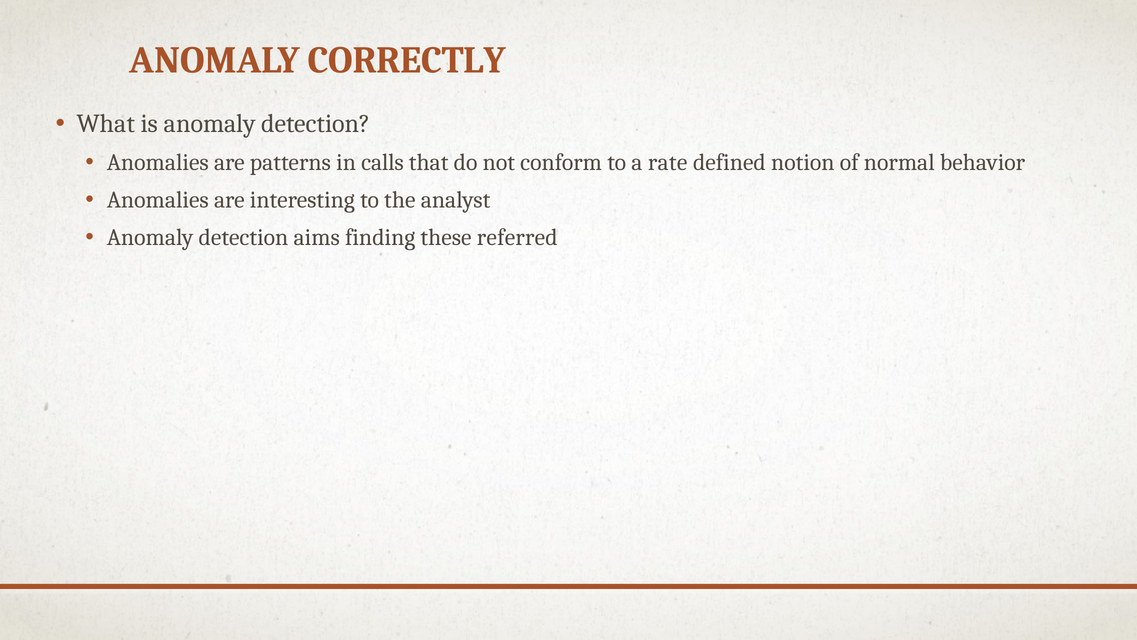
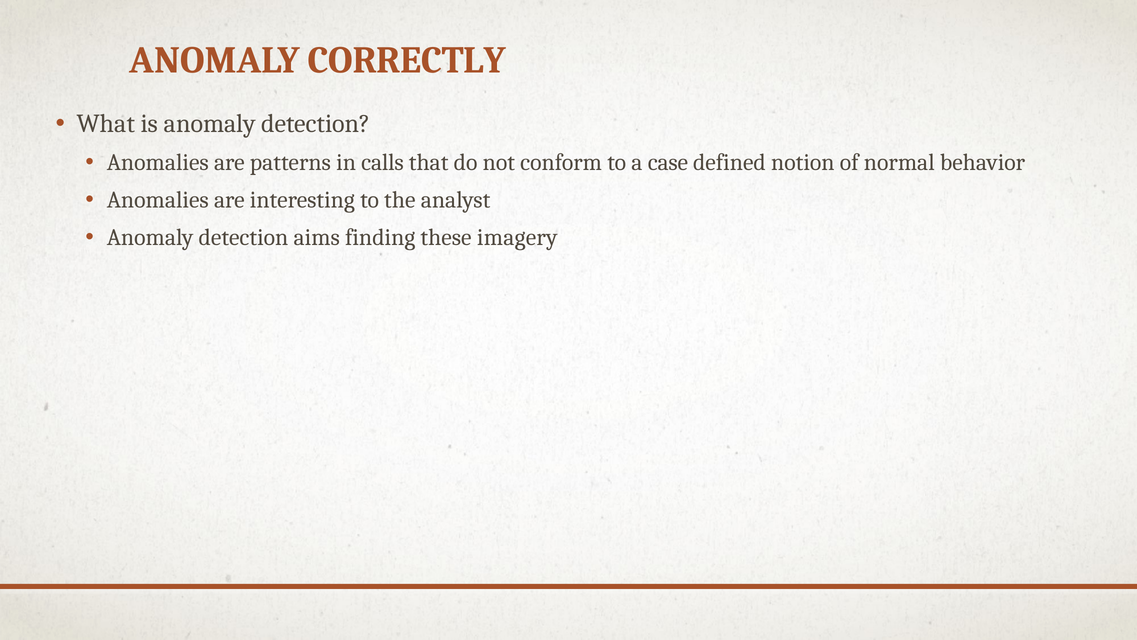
rate: rate -> case (668, 162)
referred: referred -> imagery (517, 237)
